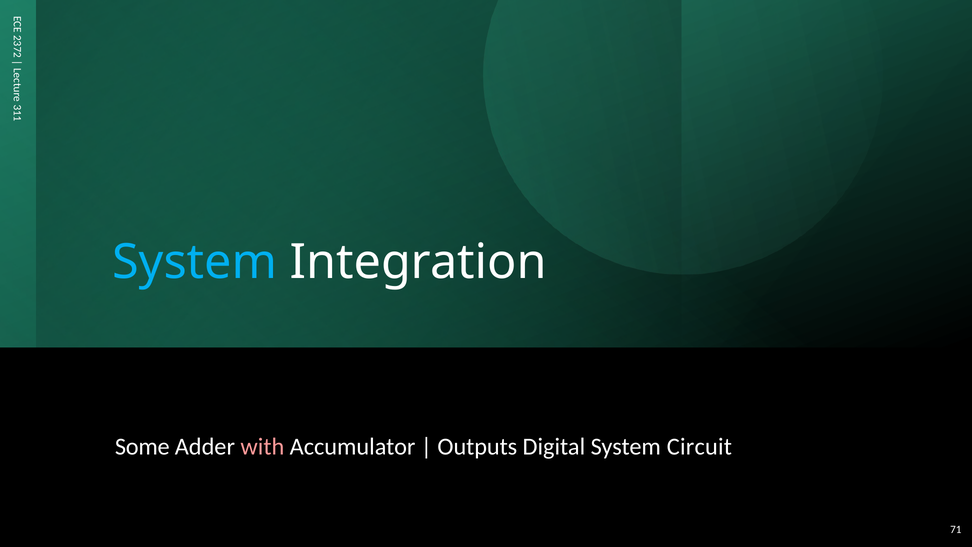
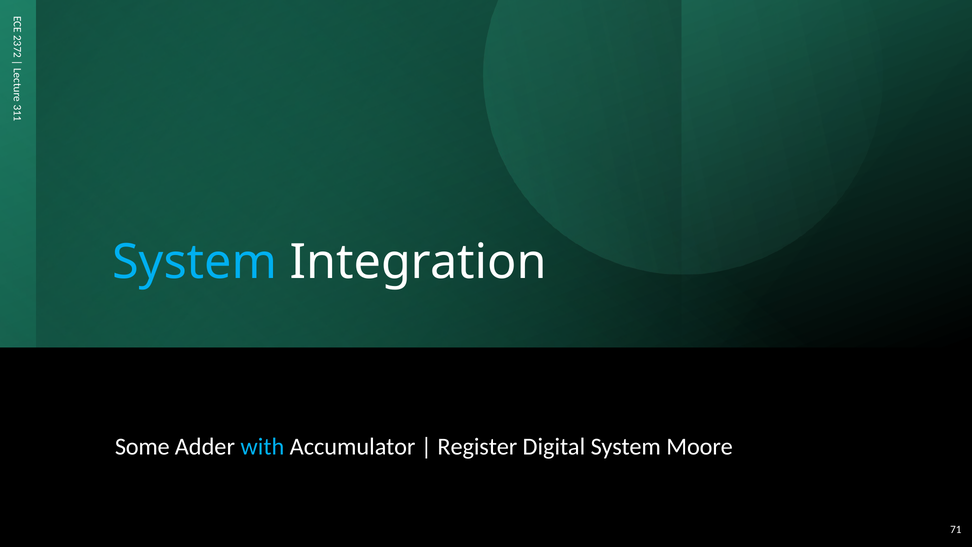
with colour: pink -> light blue (262, 446)
Outputs: Outputs -> Register (477, 446)
Circuit: Circuit -> Moore (700, 446)
